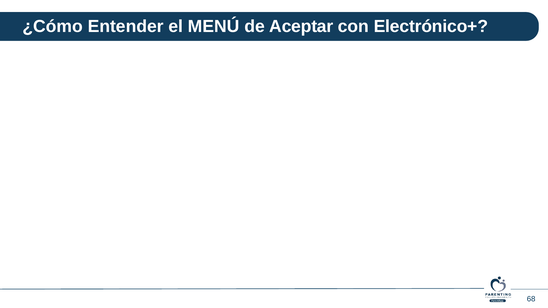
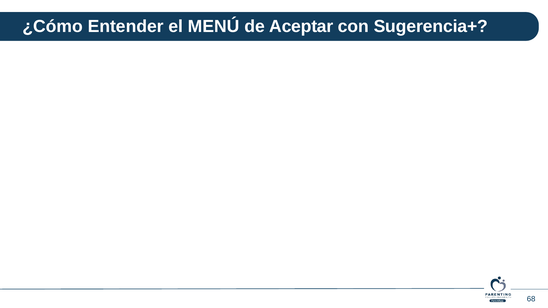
Electrónico+: Electrónico+ -> Sugerencia+ (431, 26)
